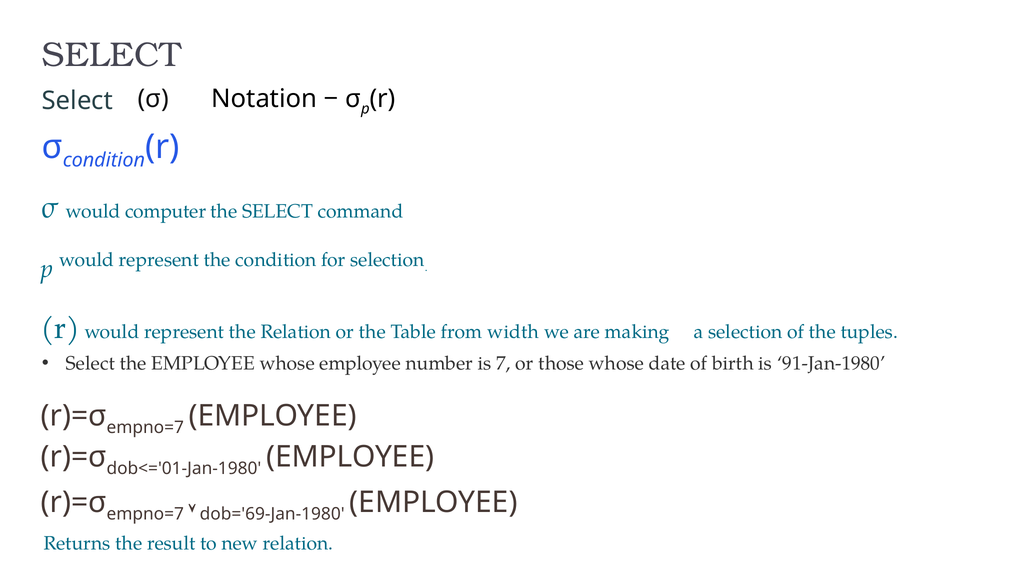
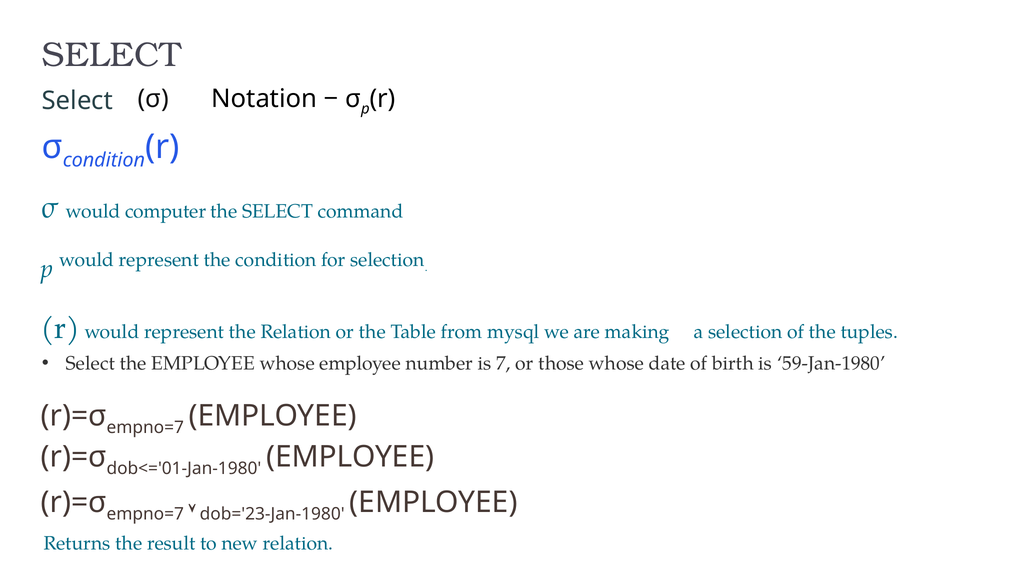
width: width -> mysql (513, 332)
91-Jan-1980: 91-Jan-1980 -> 59-Jan-1980 (831, 363)
dob='69-Jan-1980: dob='69-Jan-1980 -> dob='23-Jan-1980 (272, 514)
